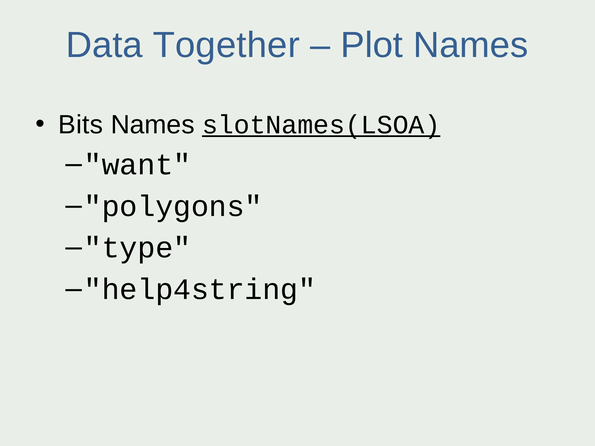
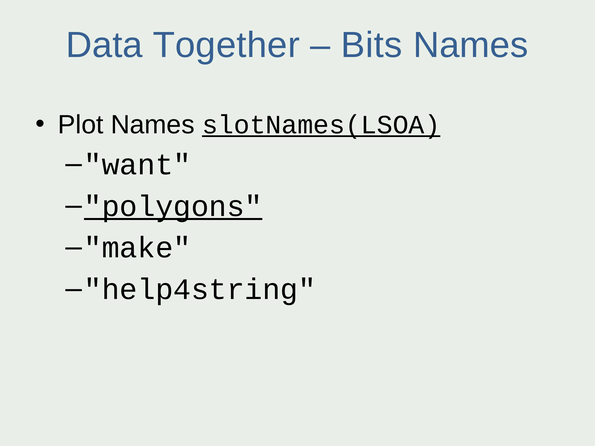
Plot: Plot -> Bits (372, 45)
Bits: Bits -> Plot (81, 125)
polygons underline: none -> present (173, 206)
type: type -> make (138, 248)
